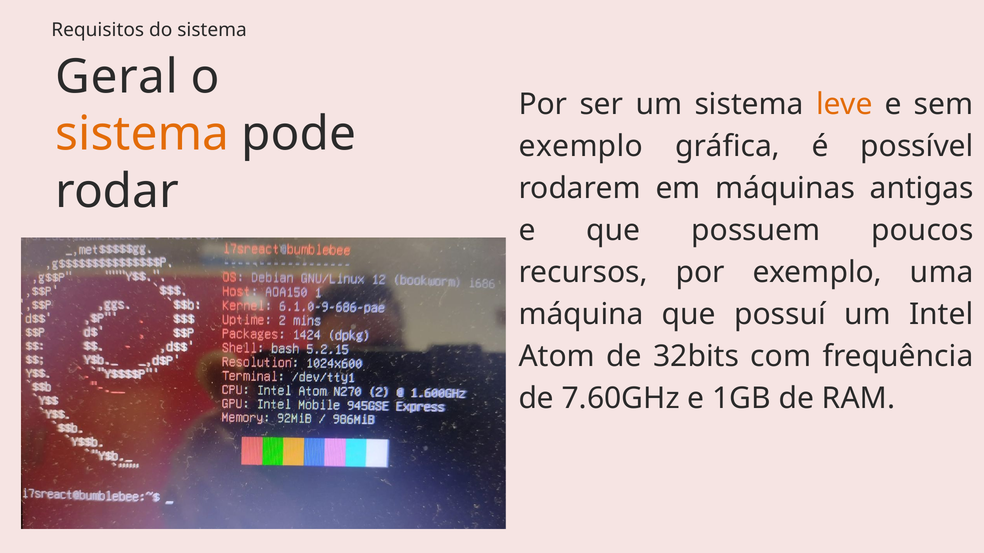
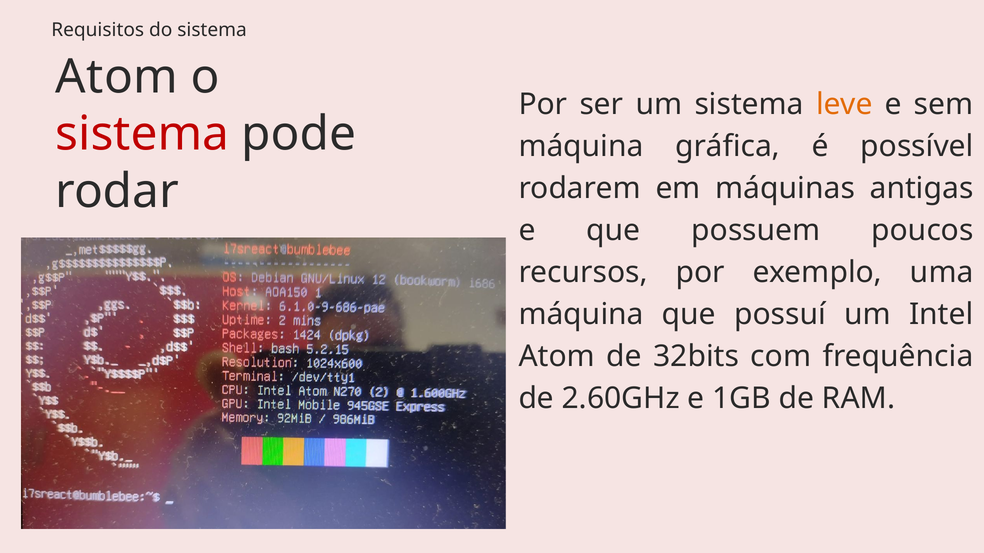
Geral: Geral -> Atom (117, 77)
sistema colour: orange -> red (142, 134)
exemplo: exemplo -> máquina (581, 146)
7.60GHz: 7.60GHz -> 2.60GHz (621, 399)
